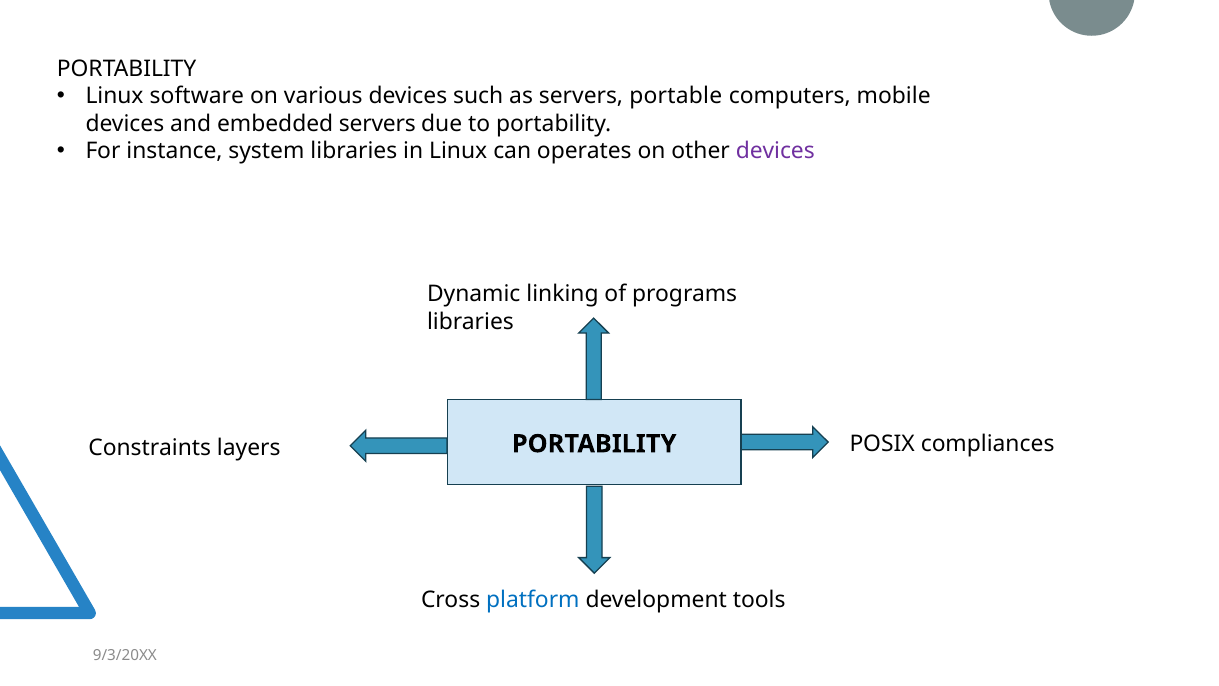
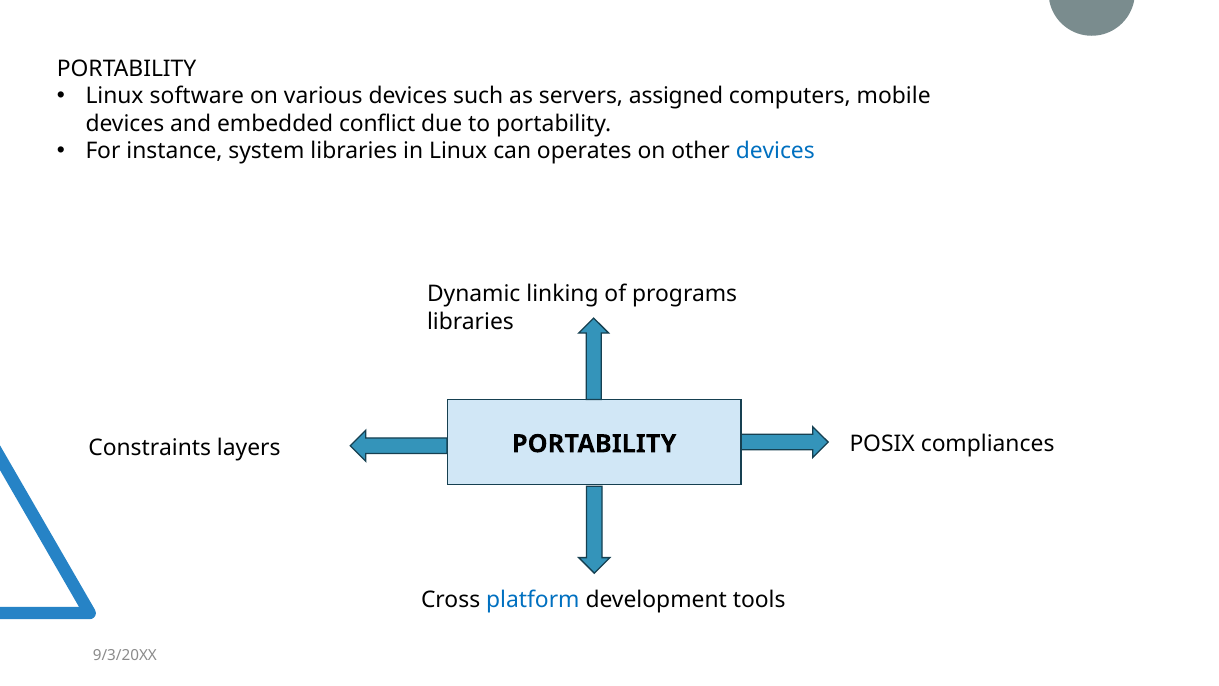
portable: portable -> assigned (676, 96)
embedded servers: servers -> conflict (377, 123)
devices colour: purple -> blue (775, 151)
